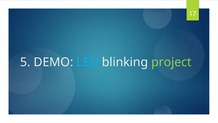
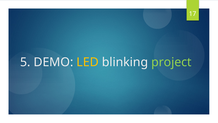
LED colour: light blue -> yellow (88, 62)
